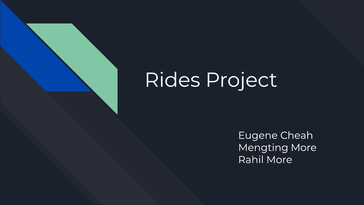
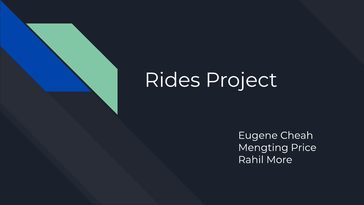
Mengting More: More -> Price (304, 147)
